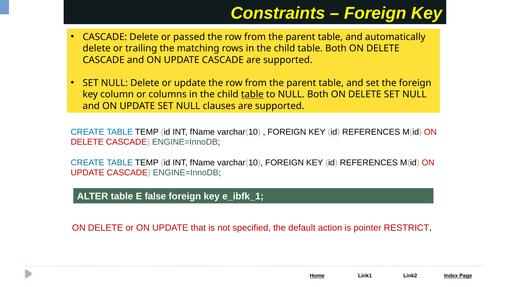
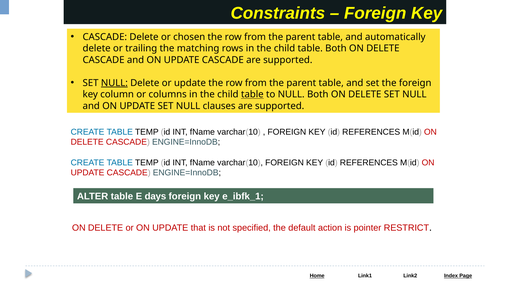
passed: passed -> chosen (189, 37)
NULL underline: none -> present (114, 83)
false: false -> days (155, 196)
